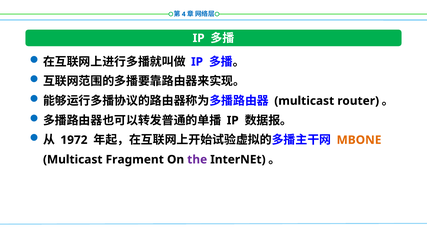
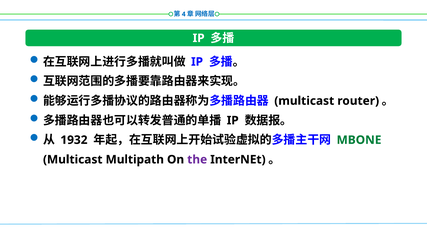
1972: 1972 -> 1932 (74, 140)
MBONE colour: orange -> green (359, 140)
Fragment: Fragment -> Multipath (135, 160)
